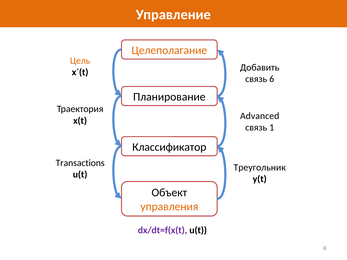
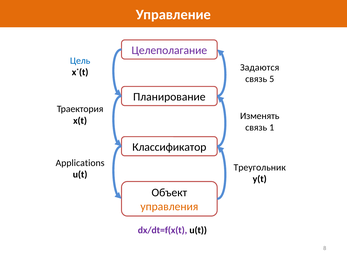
Целеполагание colour: orange -> purple (169, 50)
Цель colour: orange -> blue (80, 61)
Добавить: Добавить -> Задаются (260, 67)
6: 6 -> 5 (272, 79)
Advanced: Advanced -> Изменять (260, 116)
Transactions: Transactions -> Applications (80, 163)
